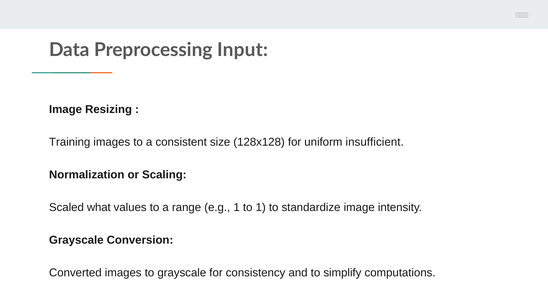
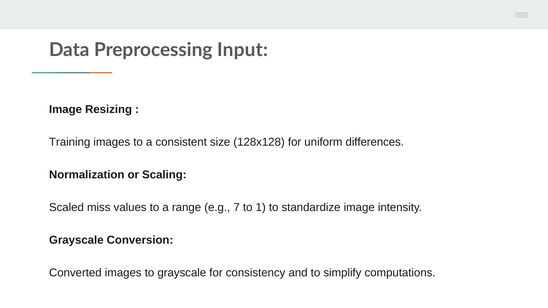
insufficient: insufficient -> differences (375, 142)
what: what -> miss (99, 208)
e.g 1: 1 -> 7 (237, 208)
